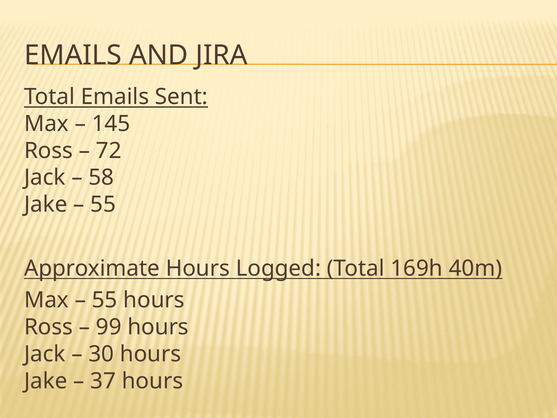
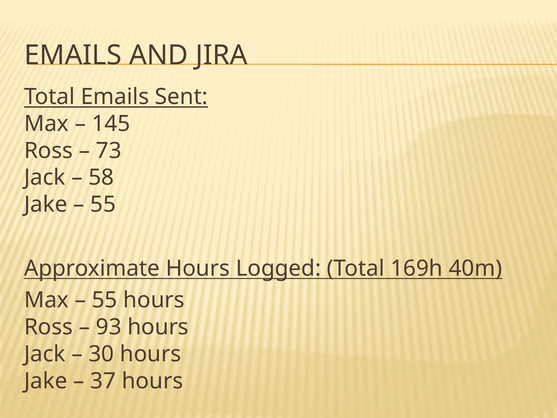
72: 72 -> 73 (109, 151)
99: 99 -> 93 (109, 327)
